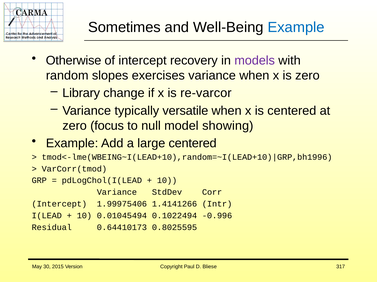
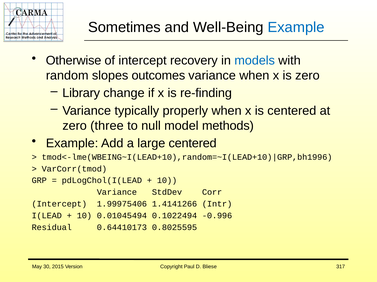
models colour: purple -> blue (255, 61)
exercises: exercises -> outcomes (158, 76)
re-varcor: re-varcor -> re-finding (206, 93)
versatile: versatile -> properly (185, 111)
focus: focus -> three (107, 126)
showing: showing -> methods (228, 126)
